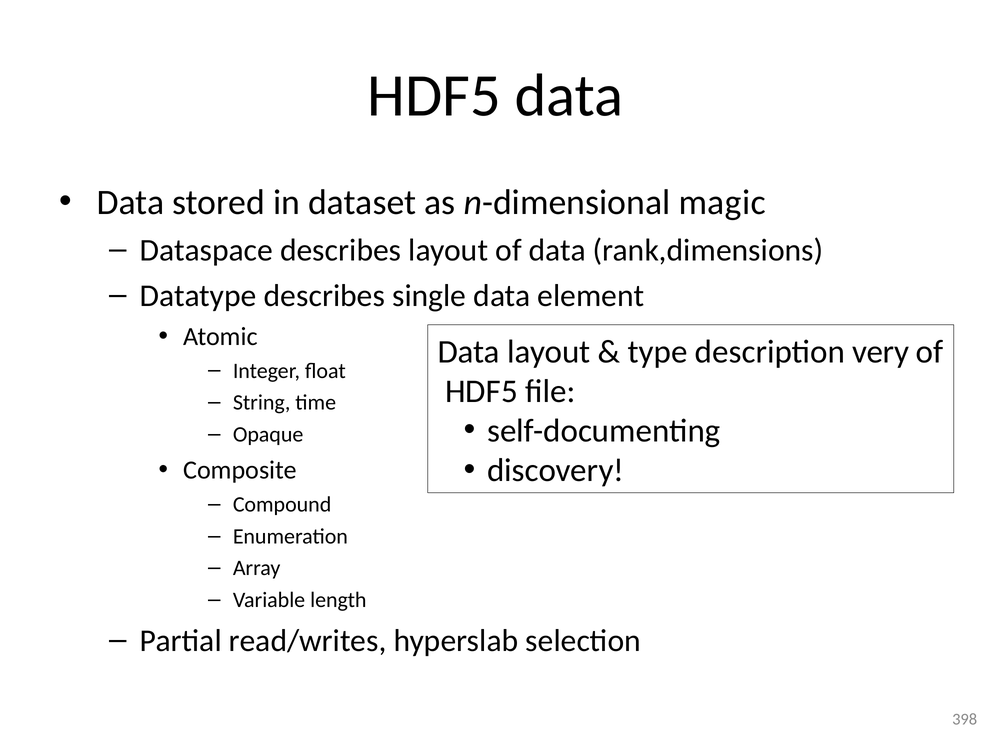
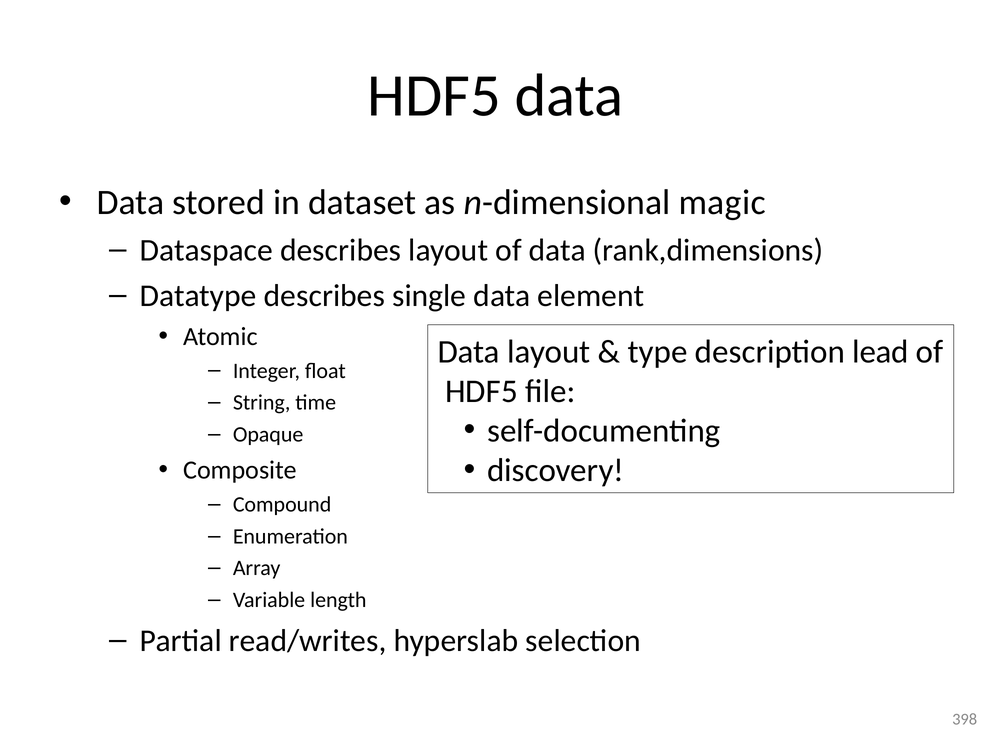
very: very -> lead (881, 352)
